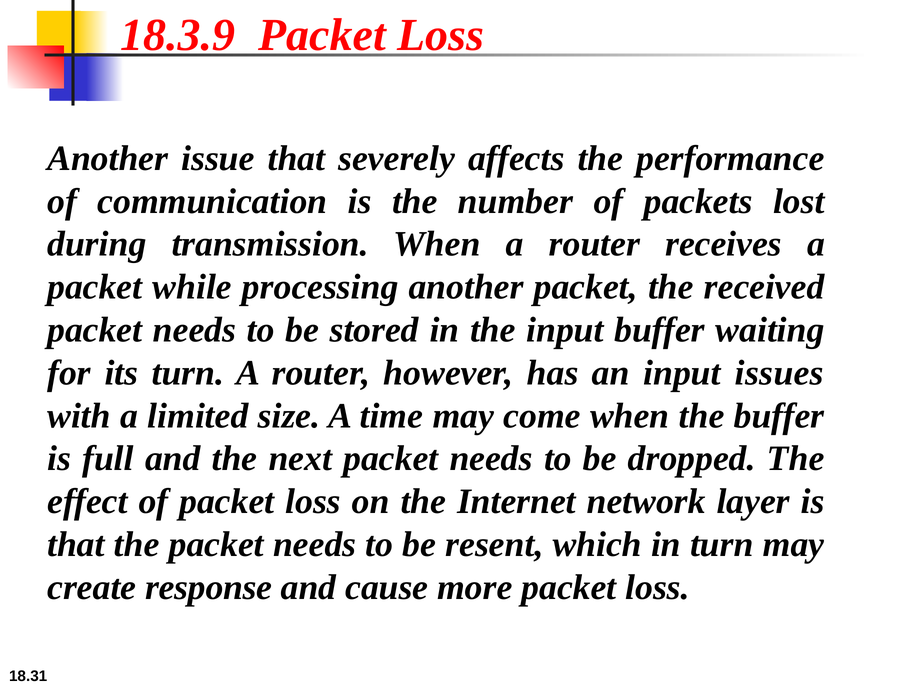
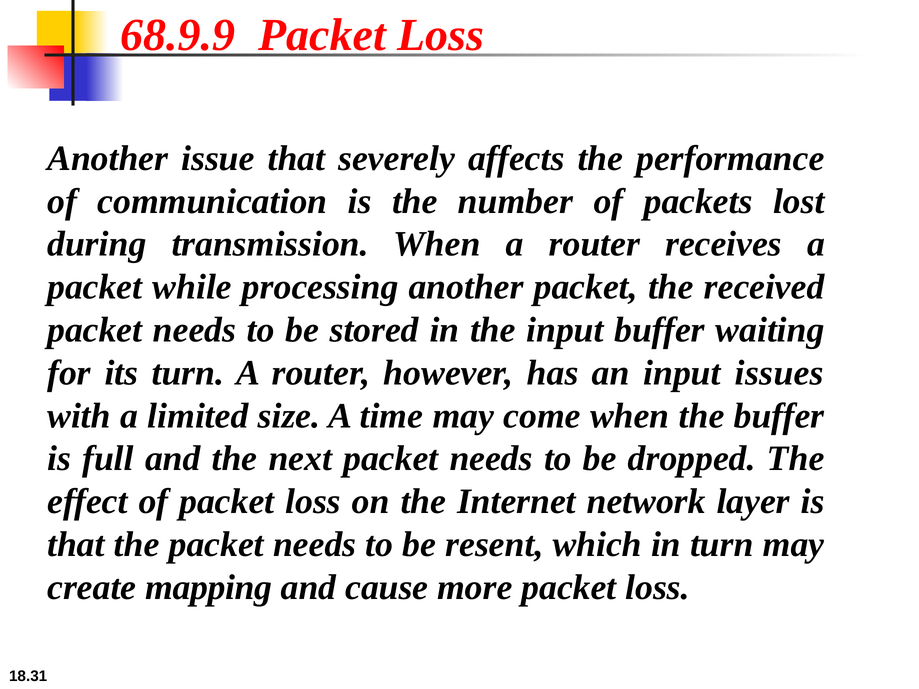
18.3.9: 18.3.9 -> 68.9.9 (178, 35)
response: response -> mapping (209, 588)
